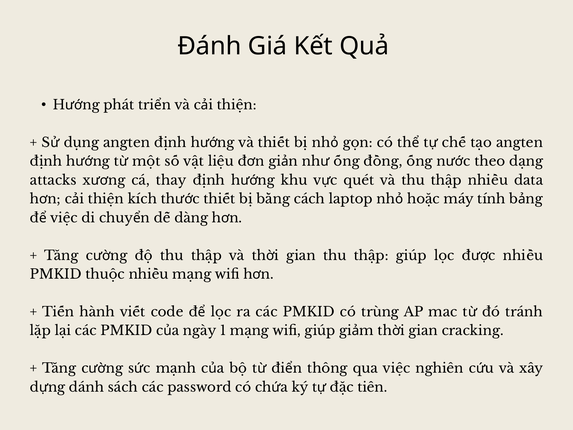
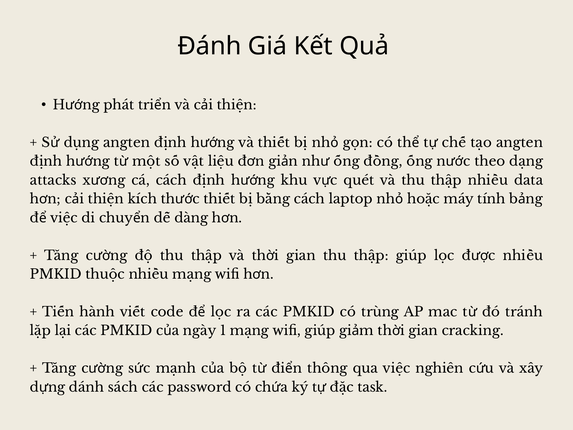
cá thay: thay -> cách (171, 180)
tiên: tiên -> task (372, 387)
